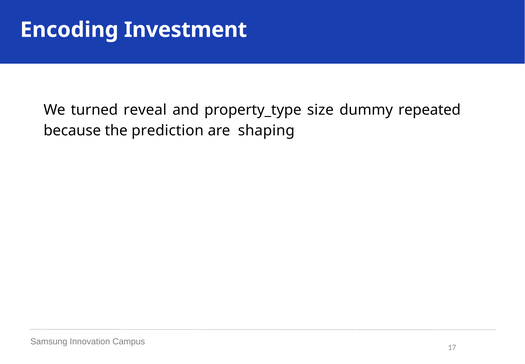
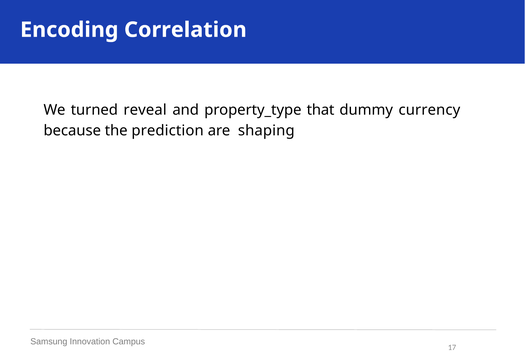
Investment: Investment -> Correlation (185, 30)
size: size -> that (321, 110)
repeated: repeated -> currency (429, 110)
